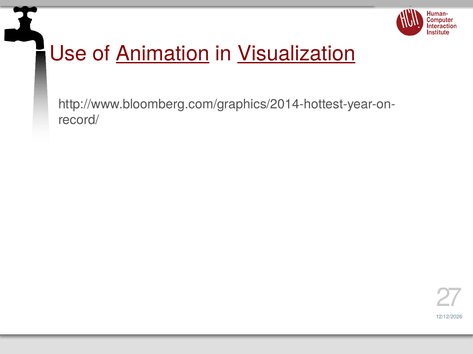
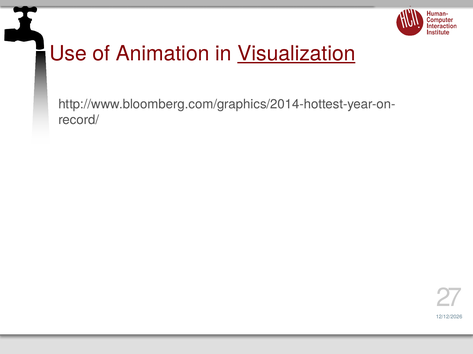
Animation underline: present -> none (163, 54)
